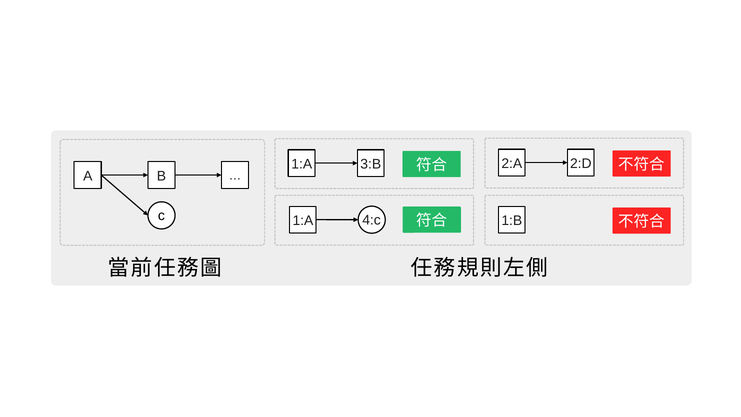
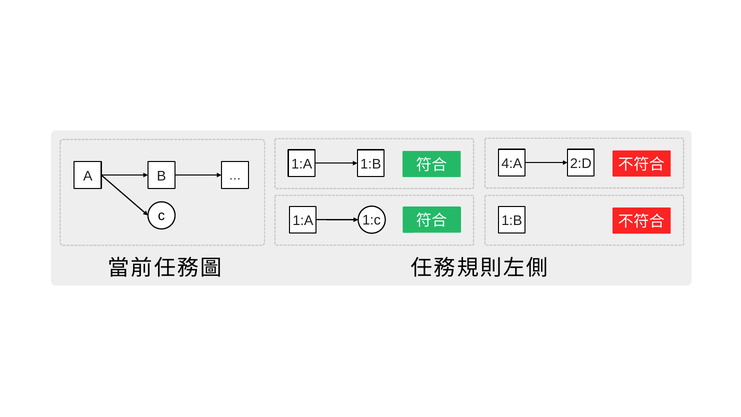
2:A: 2:A -> 4:A (512, 163)
1:A 3:B: 3:B -> 1:B (371, 164)
4:c: 4:c -> 1:c (372, 220)
